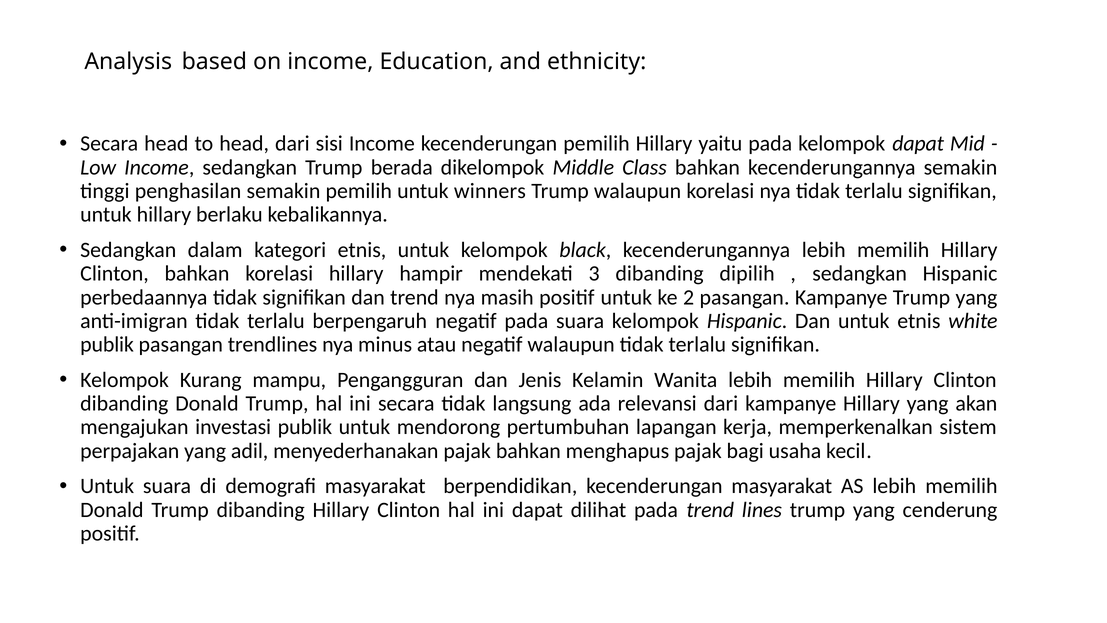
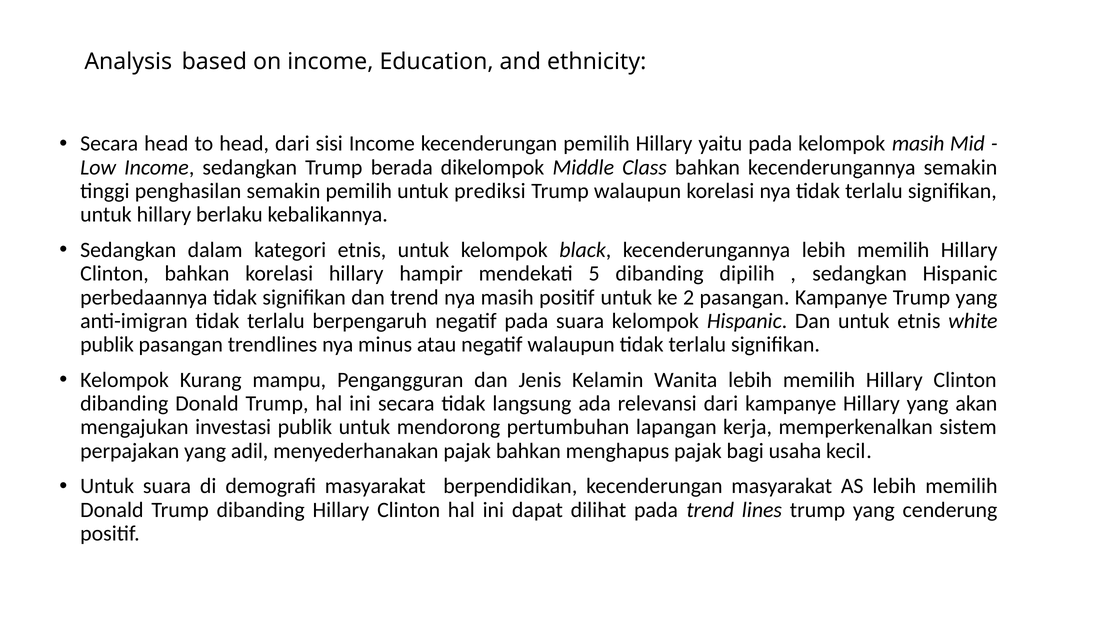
kelompok dapat: dapat -> masih (918, 144)
winners: winners -> prediksi (490, 191)
3: 3 -> 5 (594, 274)
